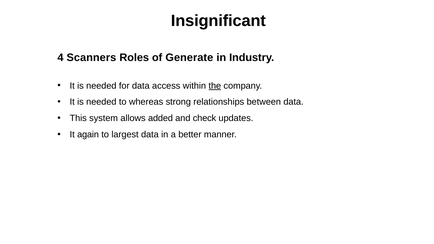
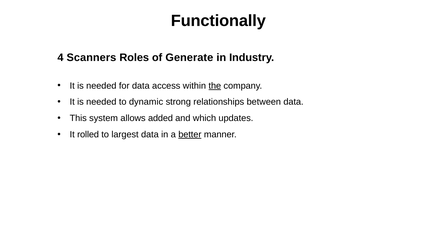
Insignificant: Insignificant -> Functionally (218, 21)
whereas: whereas -> dynamic (146, 102)
check: check -> which (204, 118)
again: again -> rolled (88, 135)
better underline: none -> present (190, 135)
